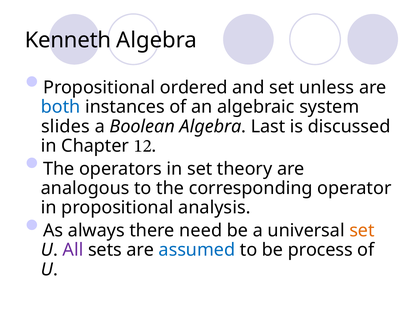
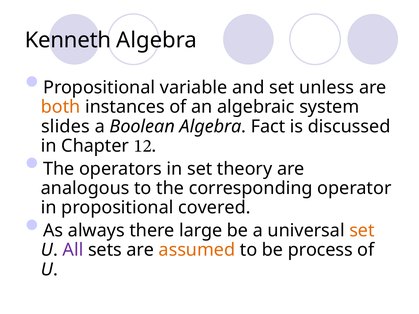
ordered: ordered -> variable (194, 88)
both colour: blue -> orange (61, 107)
Last: Last -> Fact (268, 127)
analysis: analysis -> covered (214, 208)
need: need -> large (201, 231)
assumed colour: blue -> orange (197, 250)
